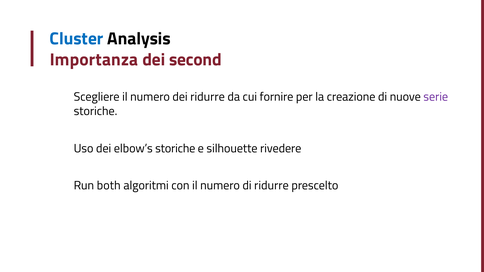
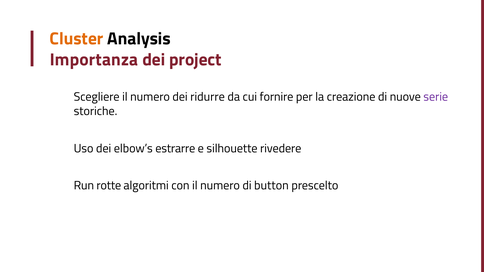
Cluster colour: blue -> orange (76, 39)
second: second -> project (195, 60)
elbow’s storiche: storiche -> estrarre (175, 149)
both: both -> rotte (109, 186)
di ridurre: ridurre -> button (271, 186)
